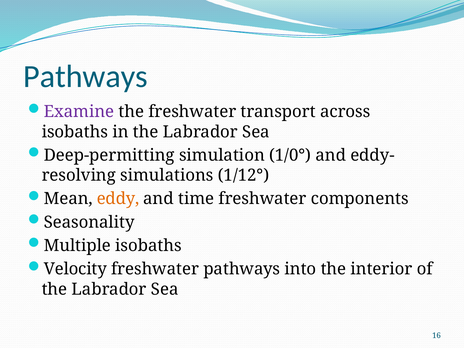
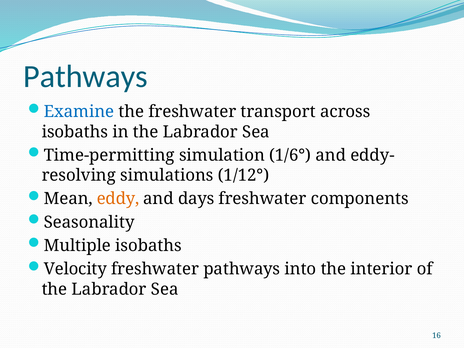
Examine colour: purple -> blue (79, 112)
Deep-permitting: Deep-permitting -> Time-permitting (109, 155)
1/0°: 1/0° -> 1/6° (290, 155)
time: time -> days (196, 199)
